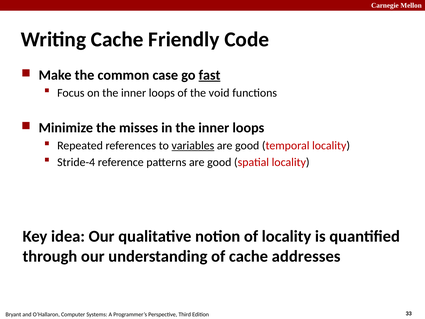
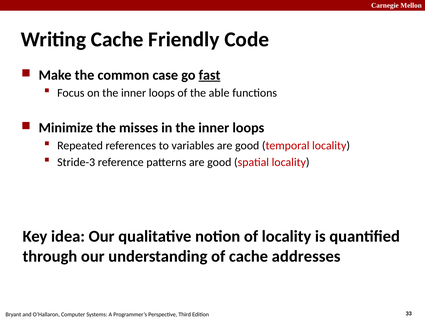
void: void -> able (219, 93)
variables underline: present -> none (193, 146)
Stride-4: Stride-4 -> Stride-3 (76, 162)
